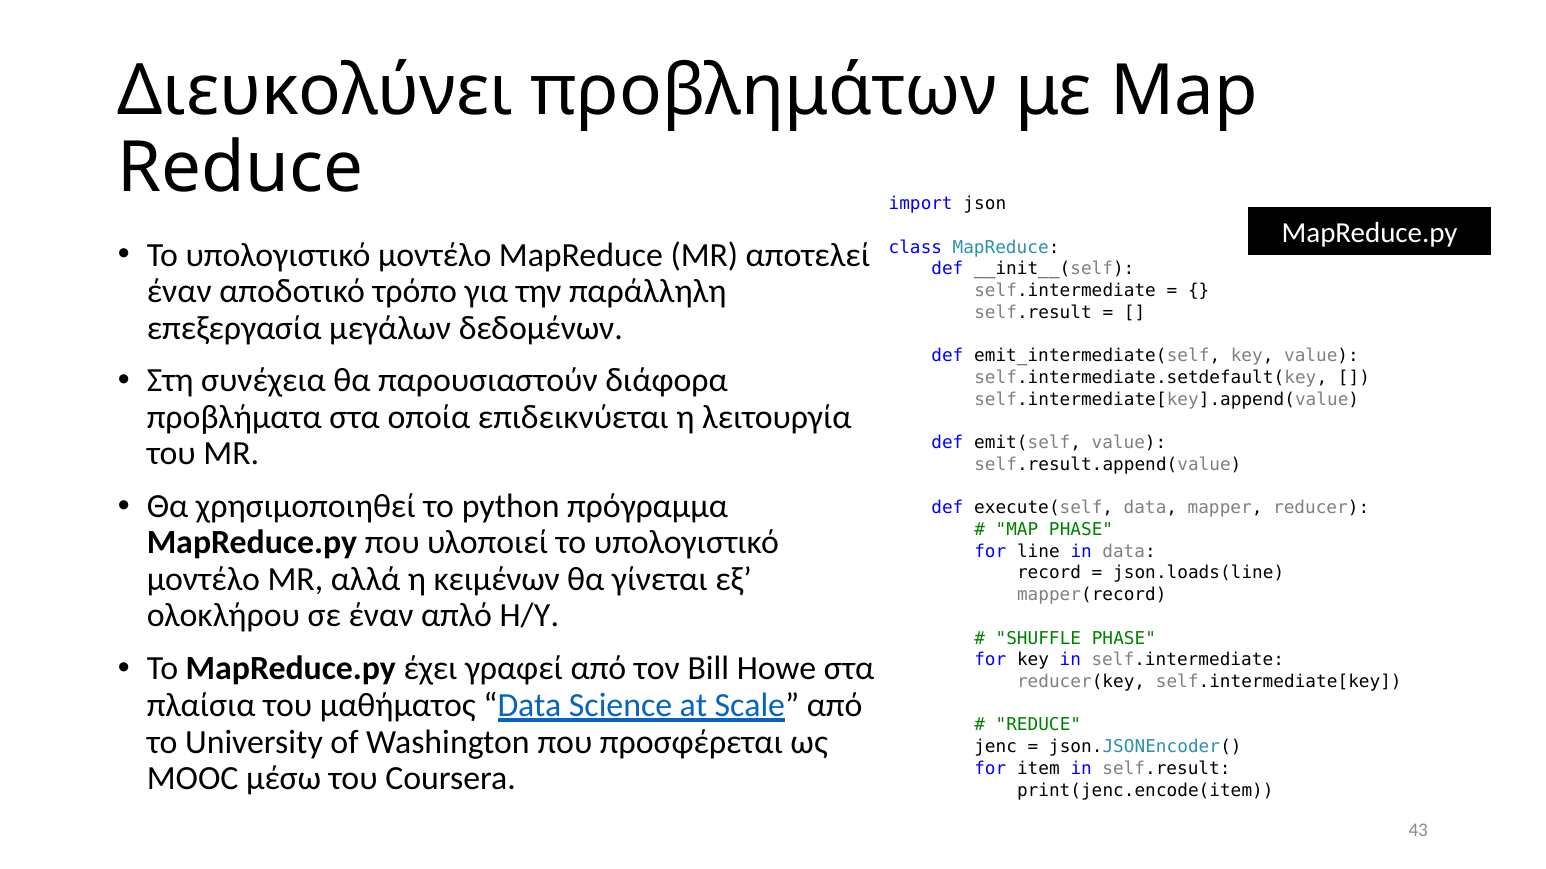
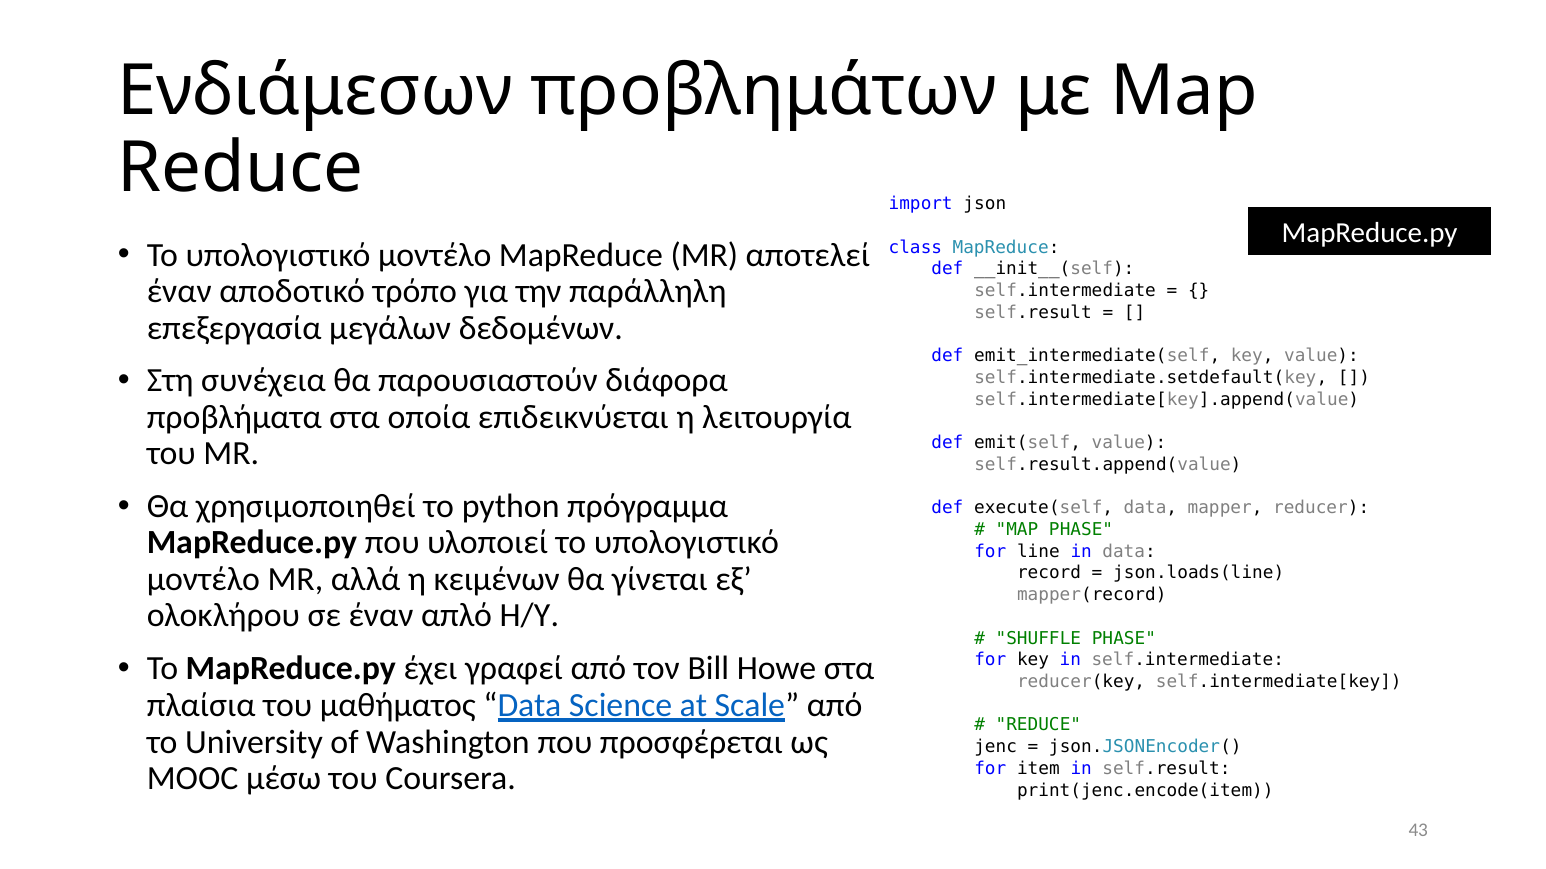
Διευκολύνει: Διευκολύνει -> Ενδιάμεσων (315, 92)
